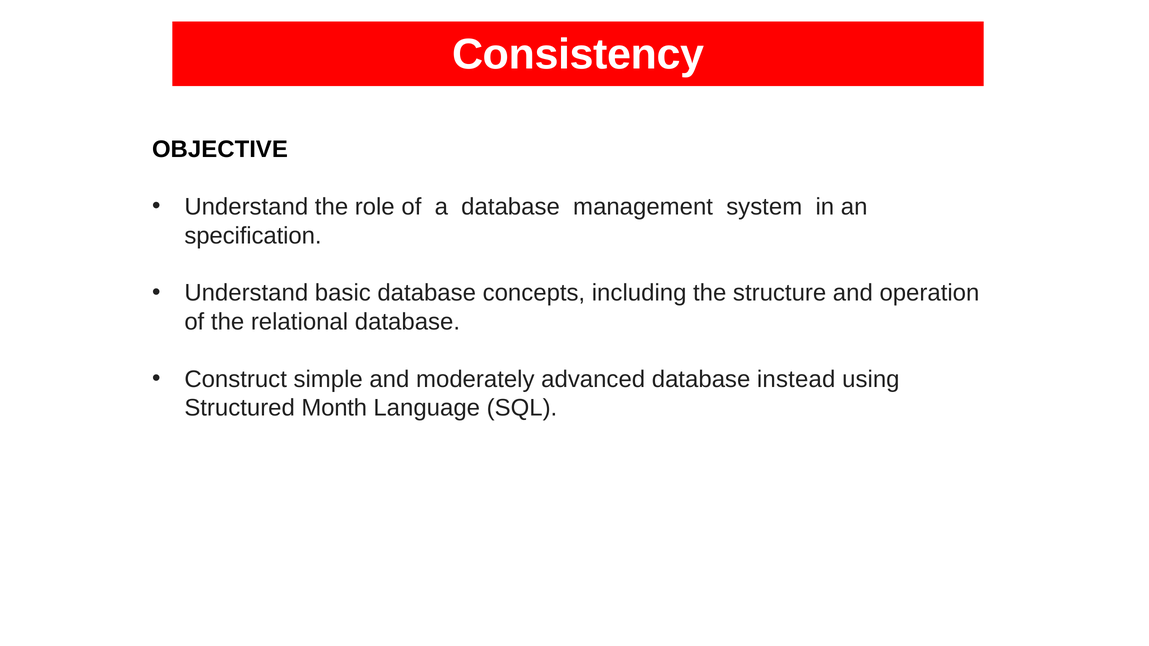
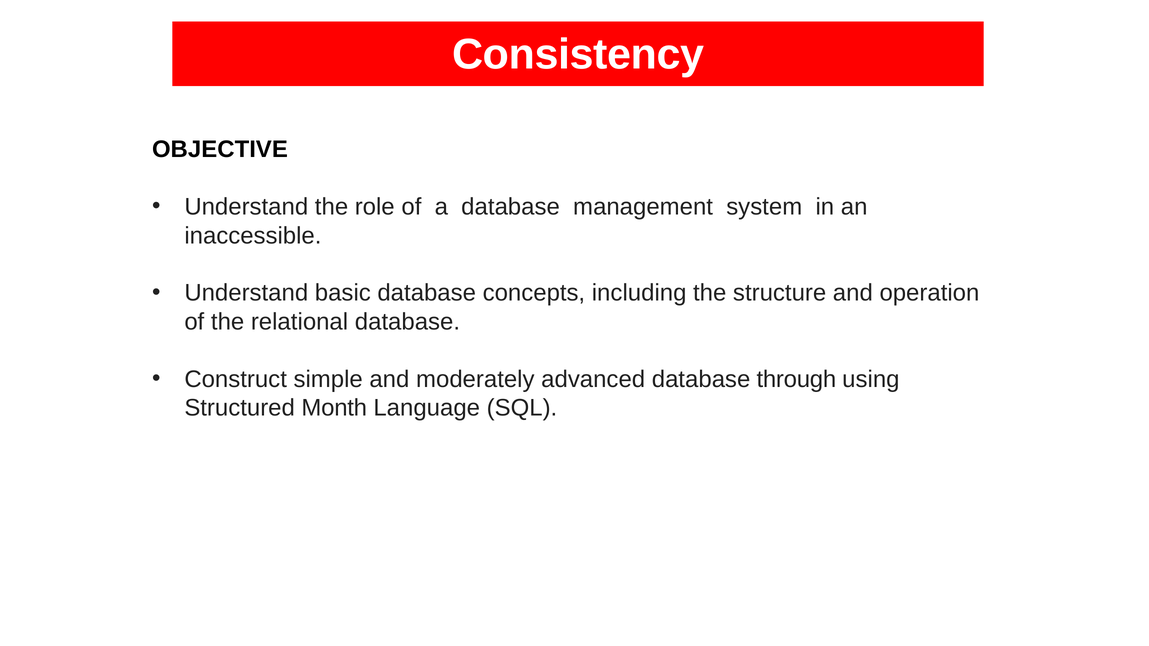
specification: specification -> inaccessible (253, 236)
instead: instead -> through (796, 379)
